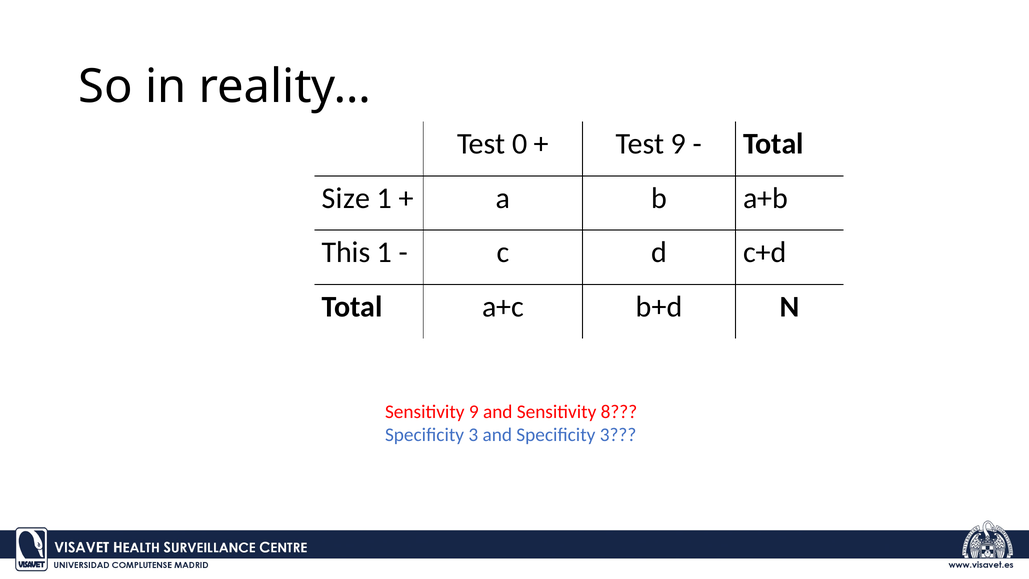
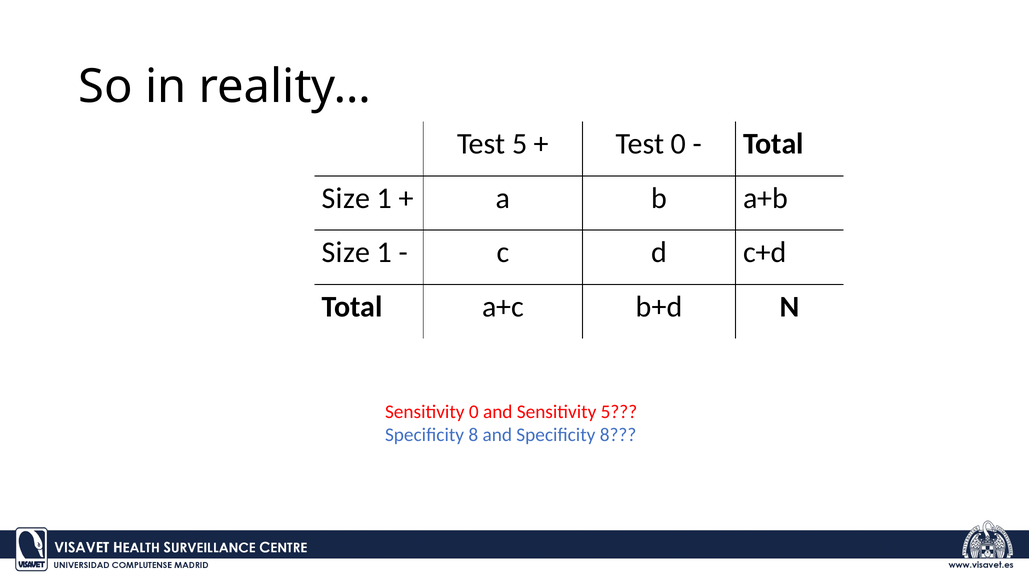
Test 0: 0 -> 5 (520, 144)
Test 9: 9 -> 0 (679, 144)
This: This -> Size (346, 252)
Sensitivity 9: 9 -> 0 (474, 412)
Sensitivity 8: 8 -> 5 (619, 412)
3: 3 -> 8 (473, 435)
and Specificity 3: 3 -> 8 (618, 435)
